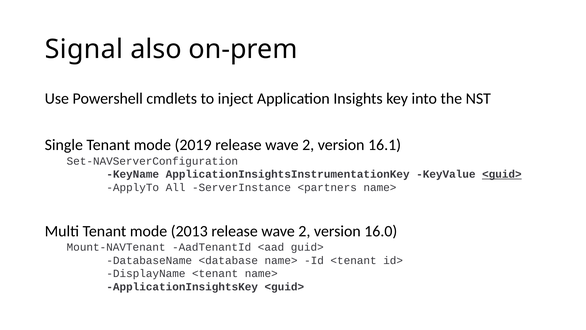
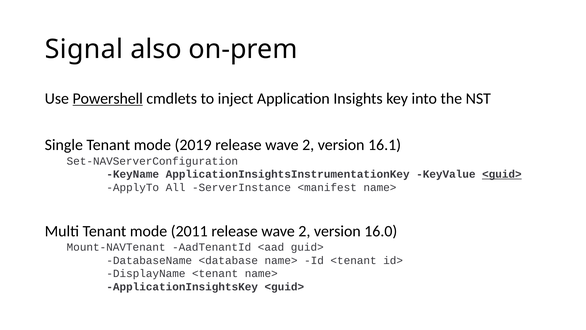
Powershell underline: none -> present (108, 98)
<partners: <partners -> <manifest (327, 187)
2013: 2013 -> 2011 (189, 231)
